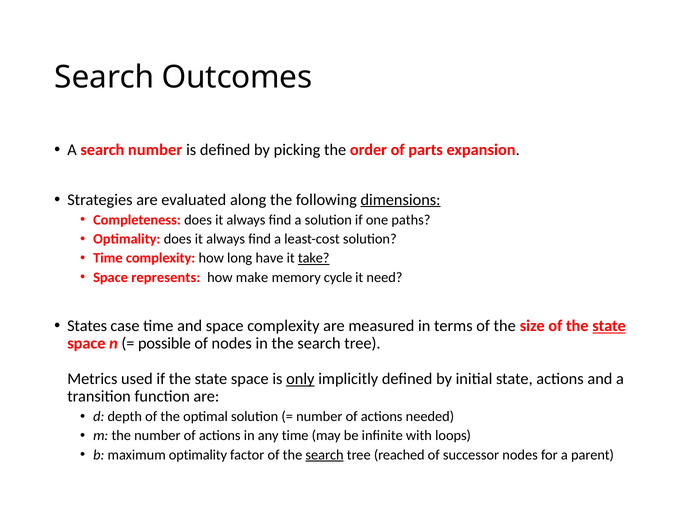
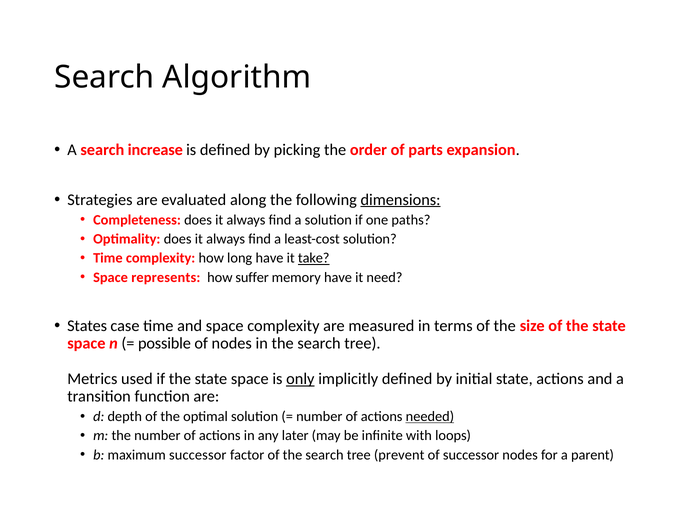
Outcomes: Outcomes -> Algorithm (237, 77)
search number: number -> increase (155, 150)
make: make -> suffer (252, 277)
memory cycle: cycle -> have (338, 277)
state underline: present -> none (609, 326)
needed underline: none -> present (430, 416)
any time: time -> later (295, 435)
maximum optimality: optimality -> successor (198, 454)
search underline: present -> none (325, 454)
reached: reached -> prevent (399, 454)
